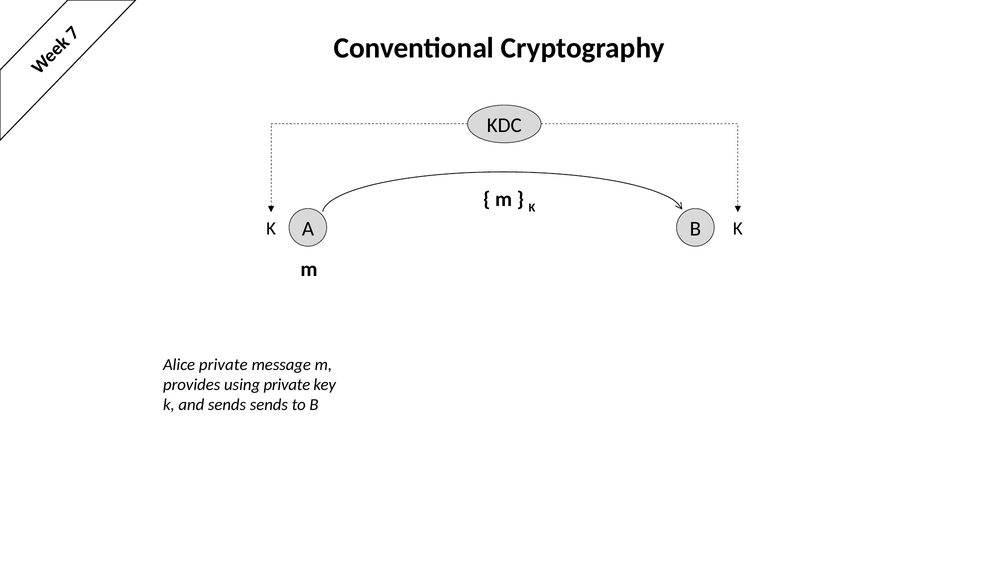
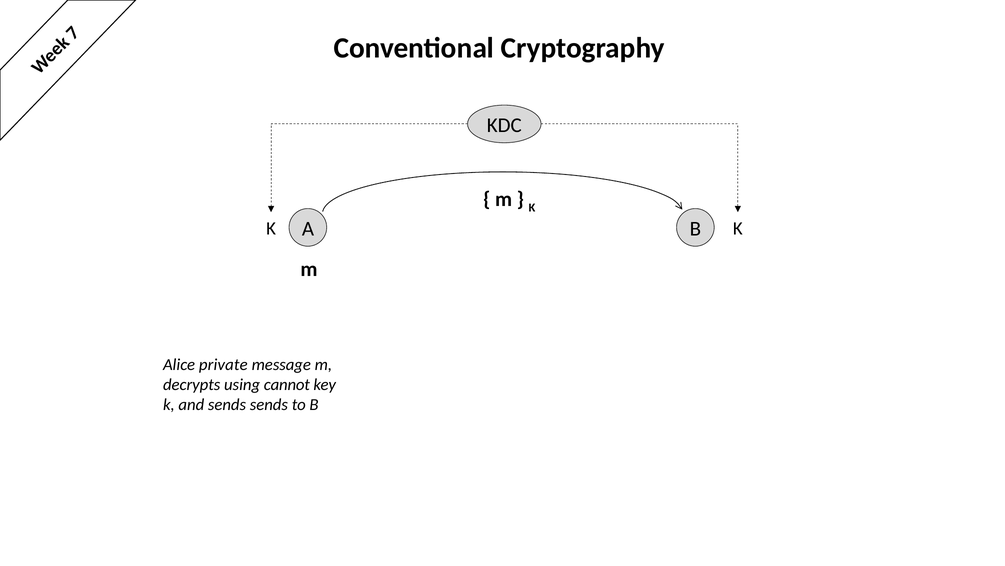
provides: provides -> decrypts (192, 384)
using private: private -> cannot (287, 384)
